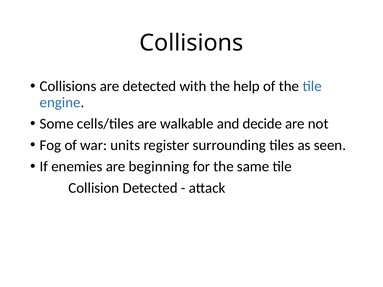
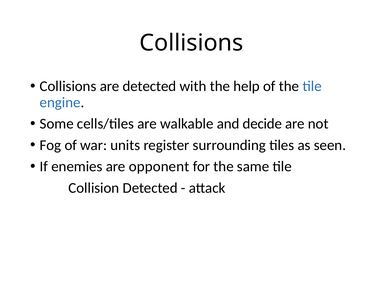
beginning: beginning -> opponent (159, 167)
